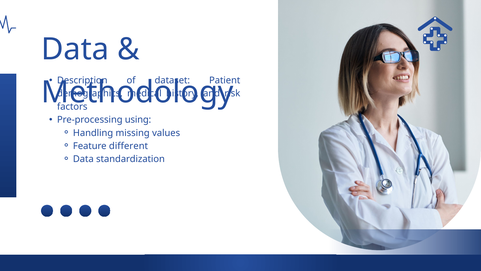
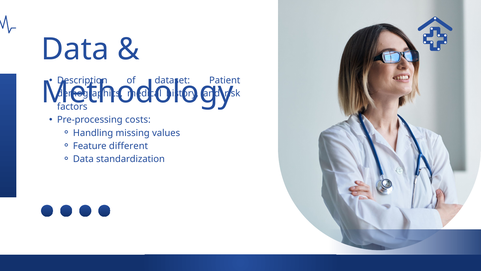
using: using -> costs (138, 120)
